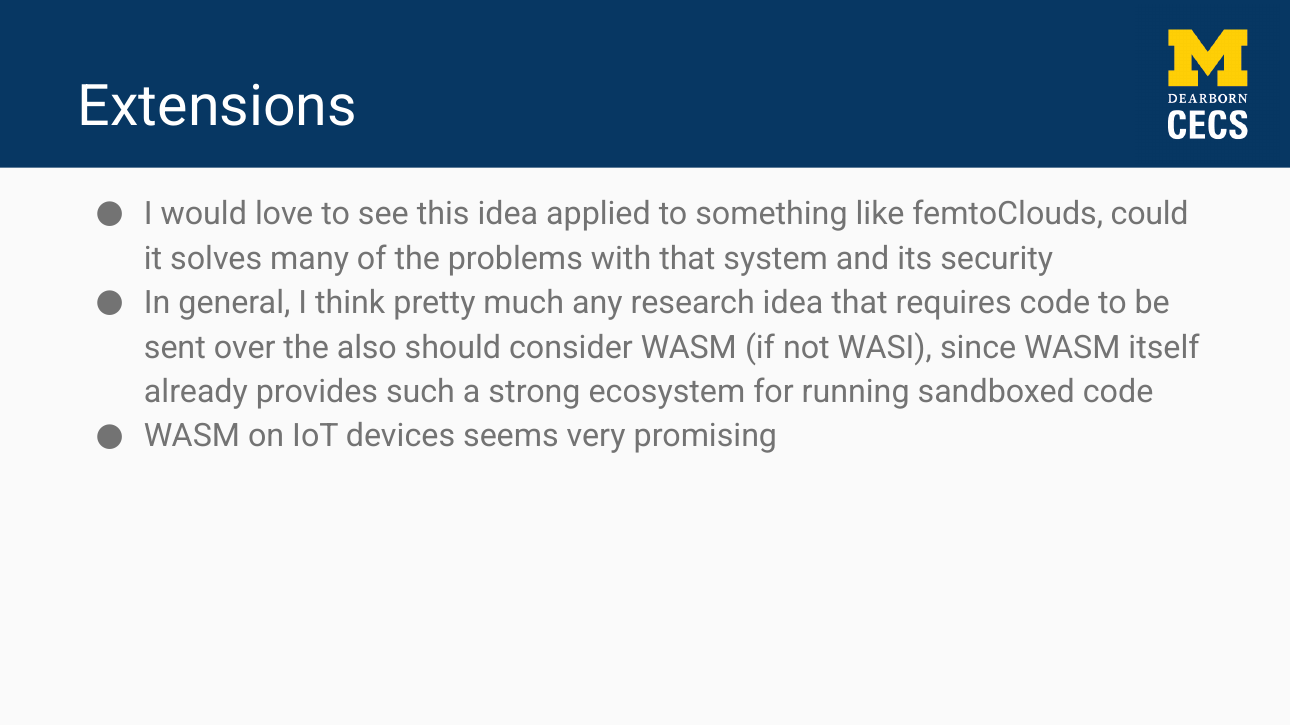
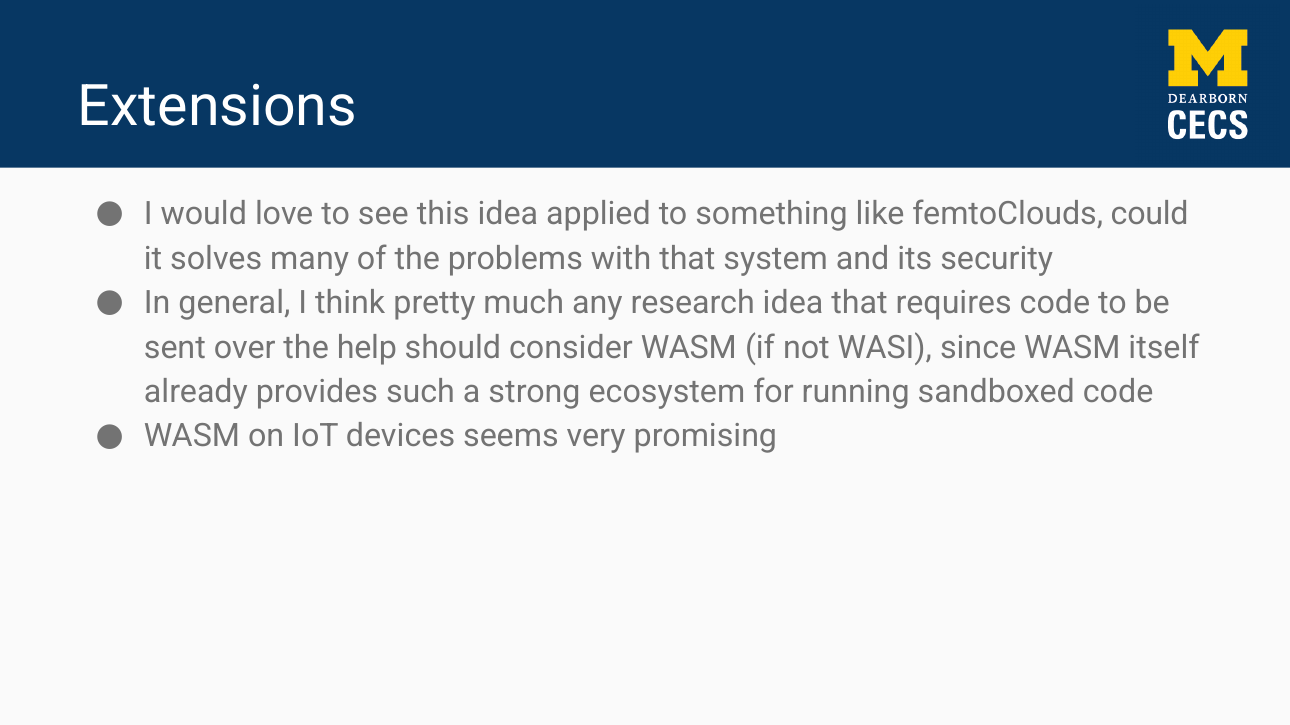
also: also -> help (367, 348)
